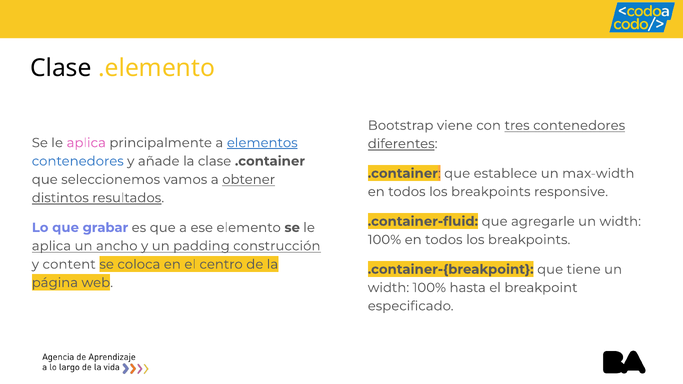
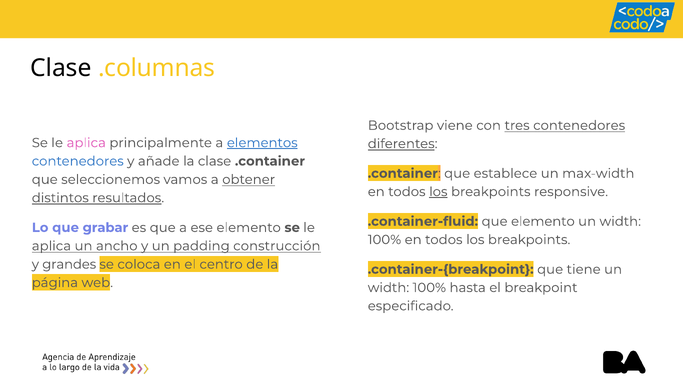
.elemento: .elemento -> .columnas (157, 68)
los underline: none -> present (438, 192)
que agregarle: agregarle -> elemento (543, 222)
content: content -> grandes (69, 264)
